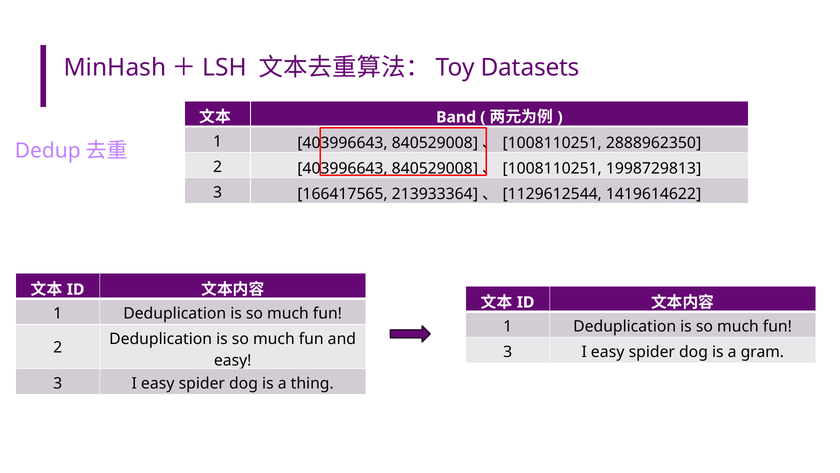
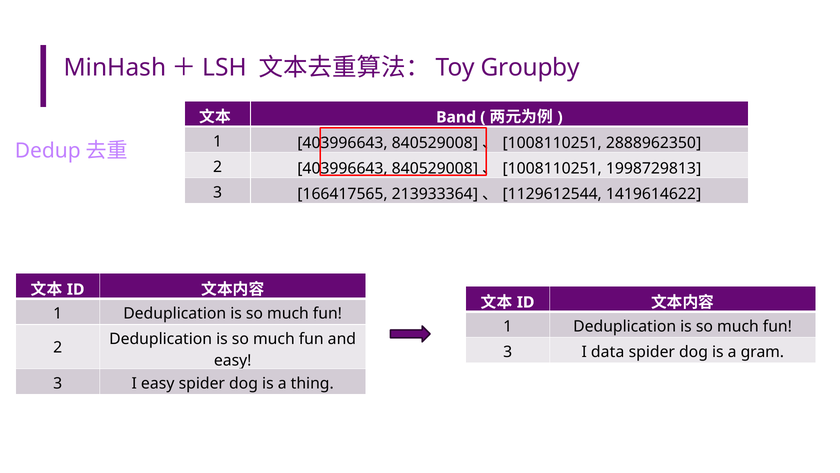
Datasets: Datasets -> Groupby (530, 68)
easy: easy -> data (608, 352)
